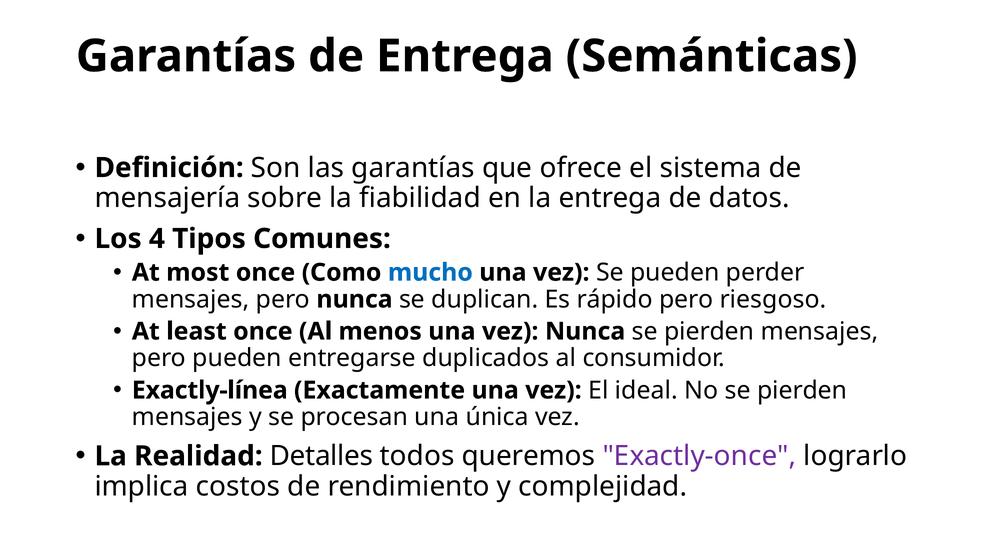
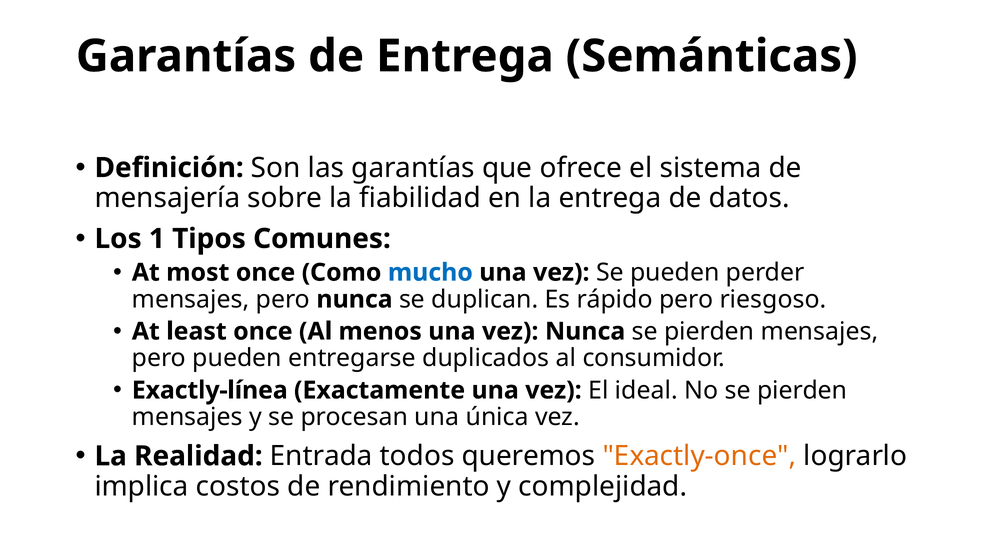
4: 4 -> 1 (157, 239)
Detalles: Detalles -> Entrada (321, 456)
Exactly-once colour: purple -> orange (699, 456)
